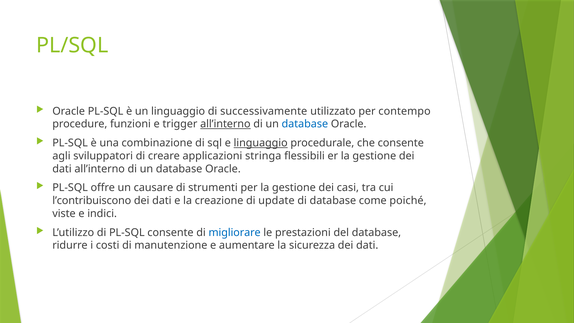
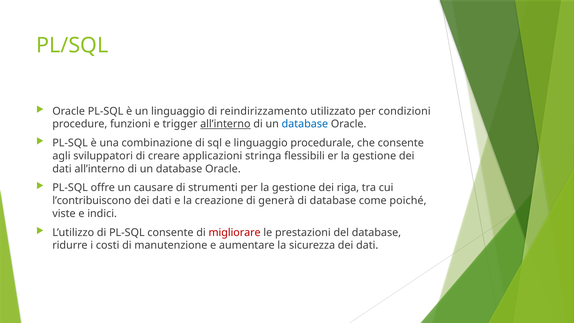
successivamente: successivamente -> reindirizzamento (264, 111)
contempo: contempo -> condizioni (405, 111)
linguaggio underline: present -> none (261, 143)
casi: casi -> riga (348, 188)
update: update -> generà (276, 201)
migliorare colour: blue -> red (235, 232)
